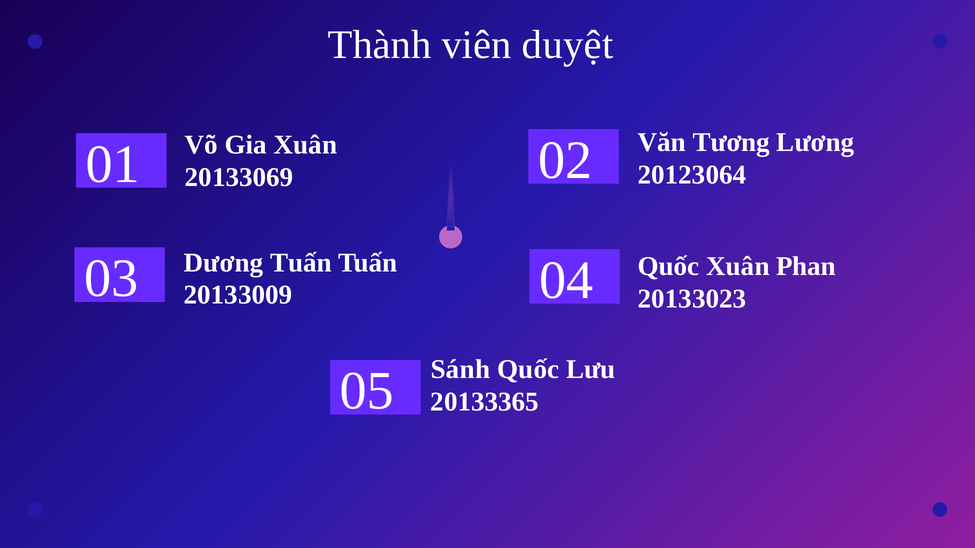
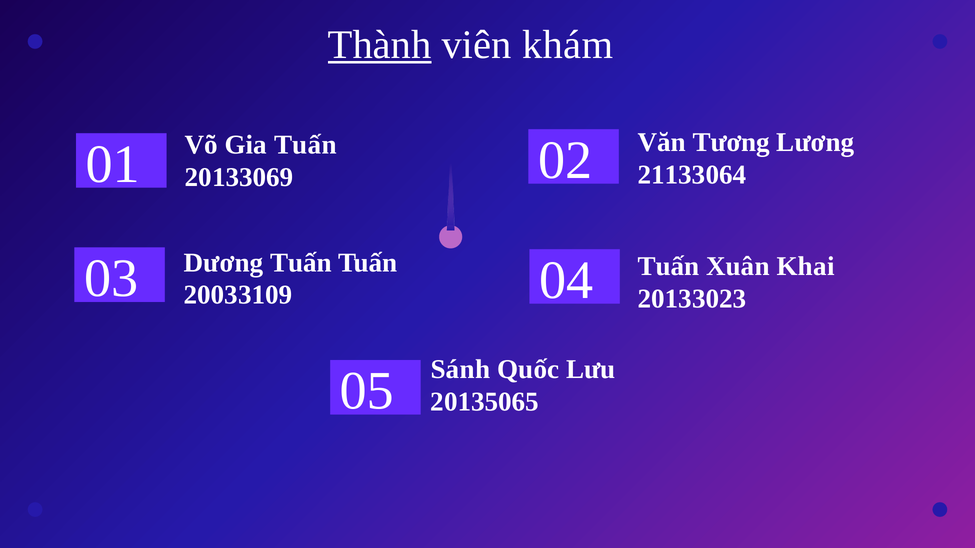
Thành underline: none -> present (380, 45)
duyệt: duyệt -> khám (568, 45)
Gia Xuân: Xuân -> Tuấn (305, 145)
20123064: 20123064 -> 21133064 (692, 175)
Quốc: Quốc -> Tuấn (669, 266)
Phan: Phan -> Khai (806, 266)
20133009: 20133009 -> 20033109 (238, 295)
20133365: 20133365 -> 20135065 (485, 402)
